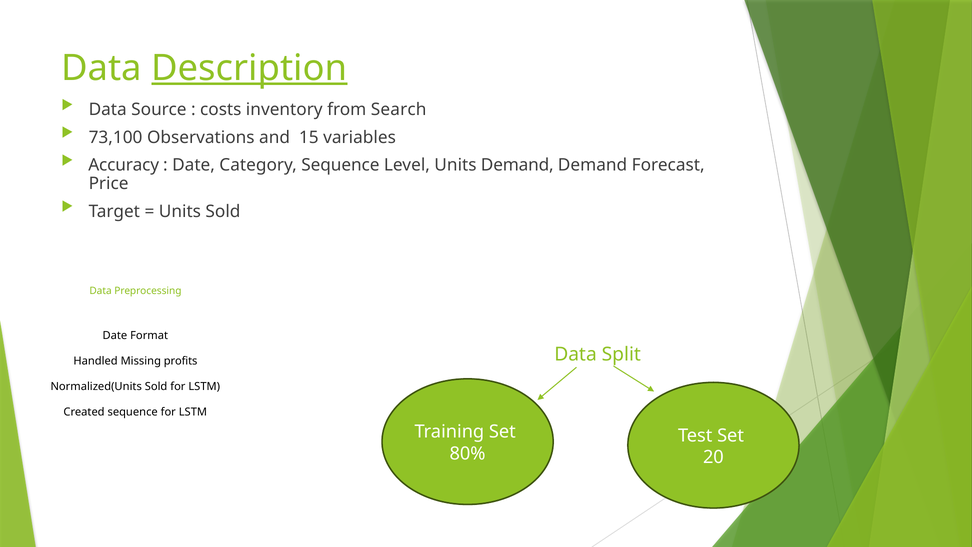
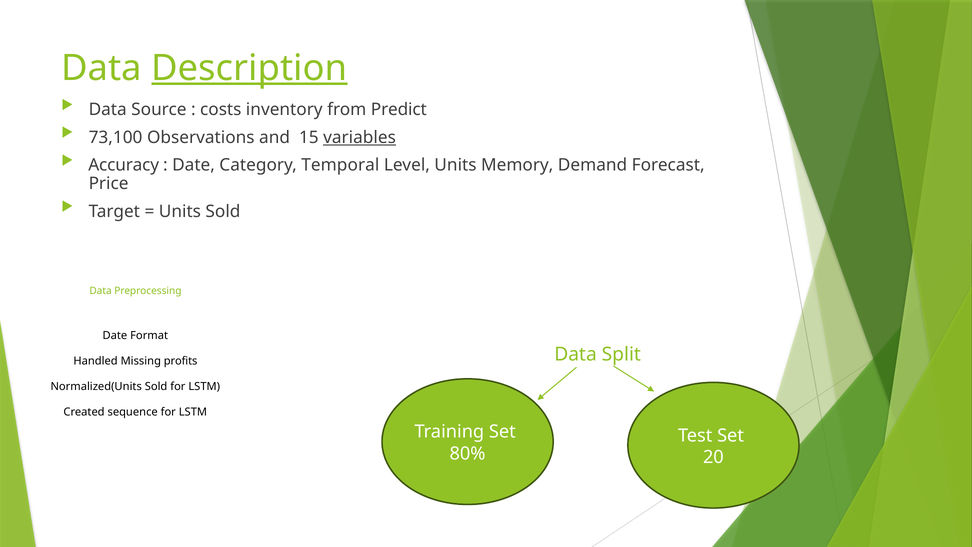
Search: Search -> Predict (399, 110)
variables underline: none -> present (360, 137)
Category Sequence: Sequence -> Temporal (340, 165)
Units Demand: Demand -> Memory (517, 165)
